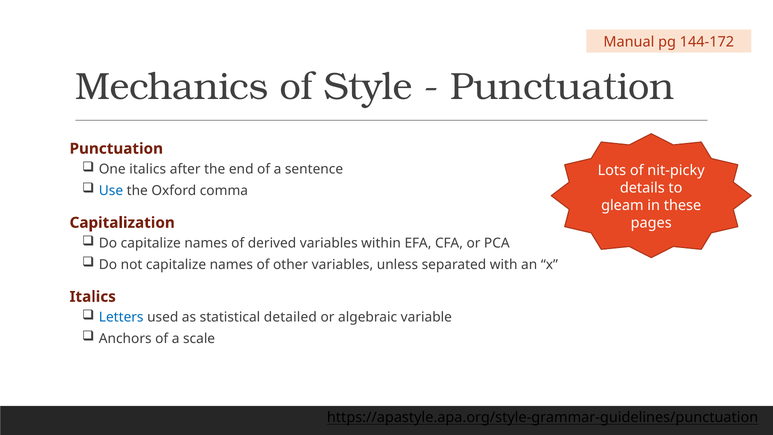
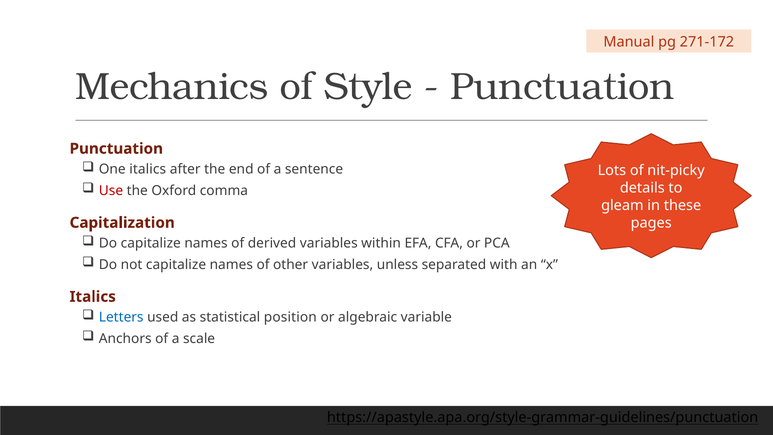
144-172: 144-172 -> 271-172 (707, 42)
Use colour: blue -> red (111, 190)
detailed: detailed -> position (290, 317)
